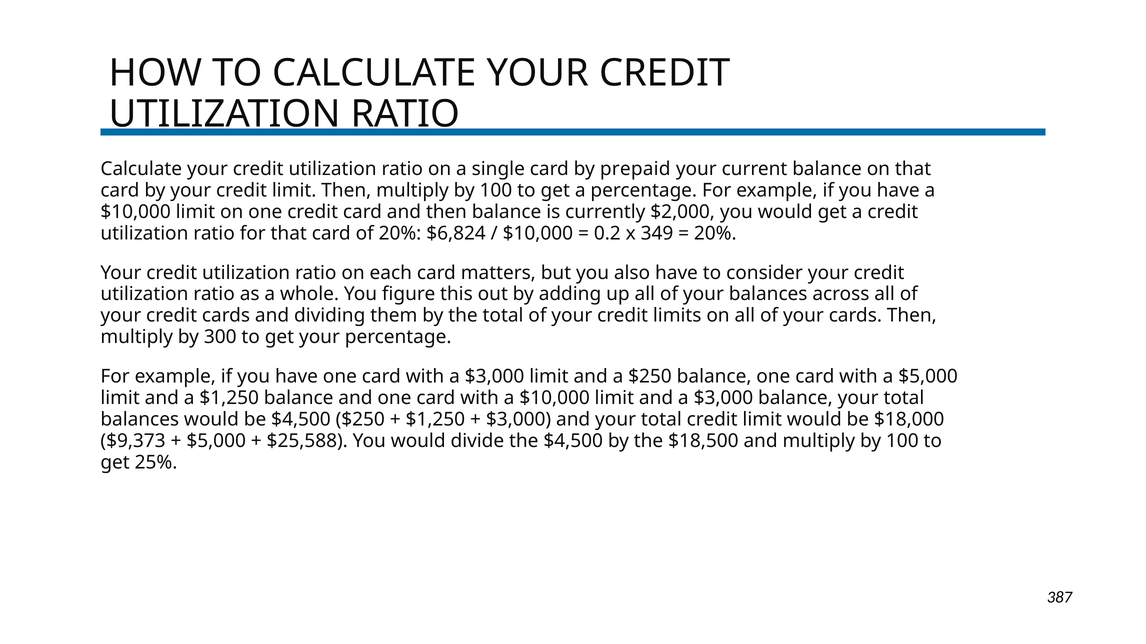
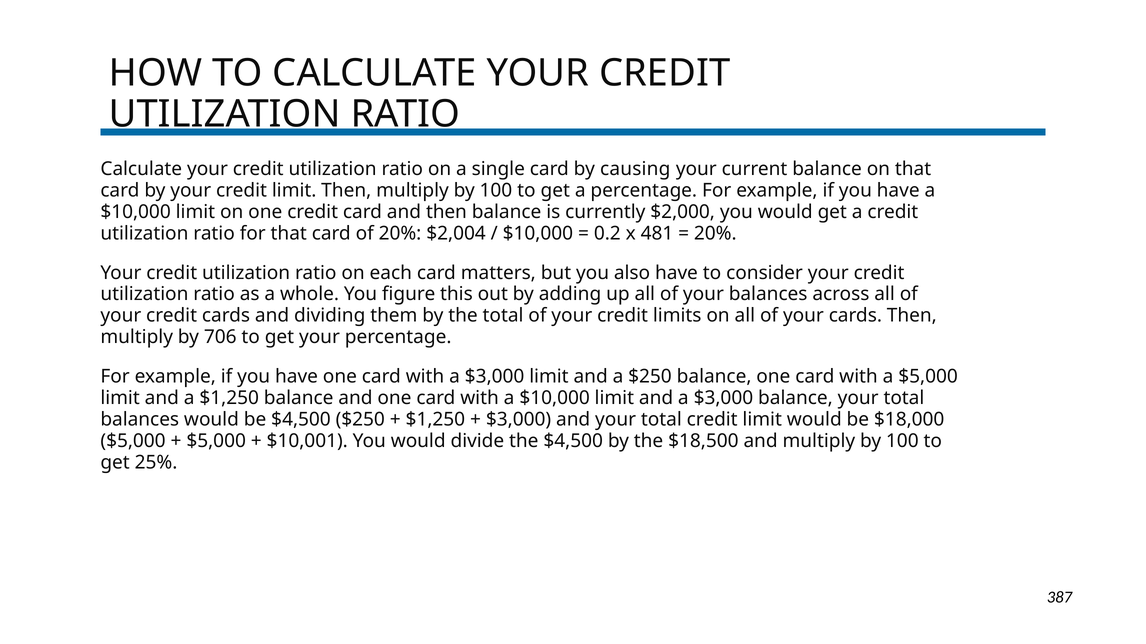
prepaid: prepaid -> causing (635, 169)
$6,824: $6,824 -> $2,004 (456, 234)
349: 349 -> 481 (657, 234)
300: 300 -> 706 (220, 337)
$9,373: $9,373 -> $5,000 (133, 441)
$25,588: $25,588 -> $10,001 (307, 441)
